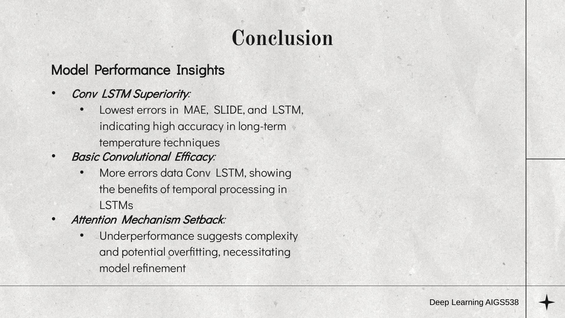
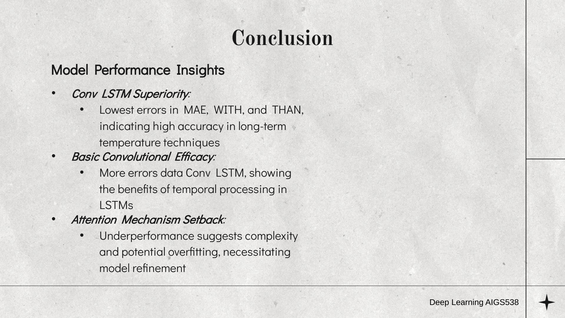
SLIDE: SLIDE -> WITH (229, 110)
and LSTM: LSTM -> THAN (288, 110)
